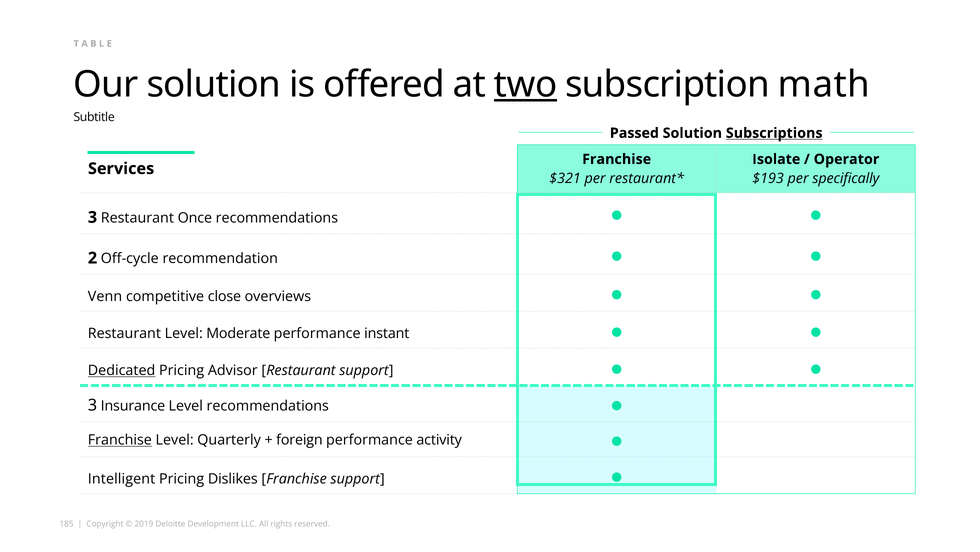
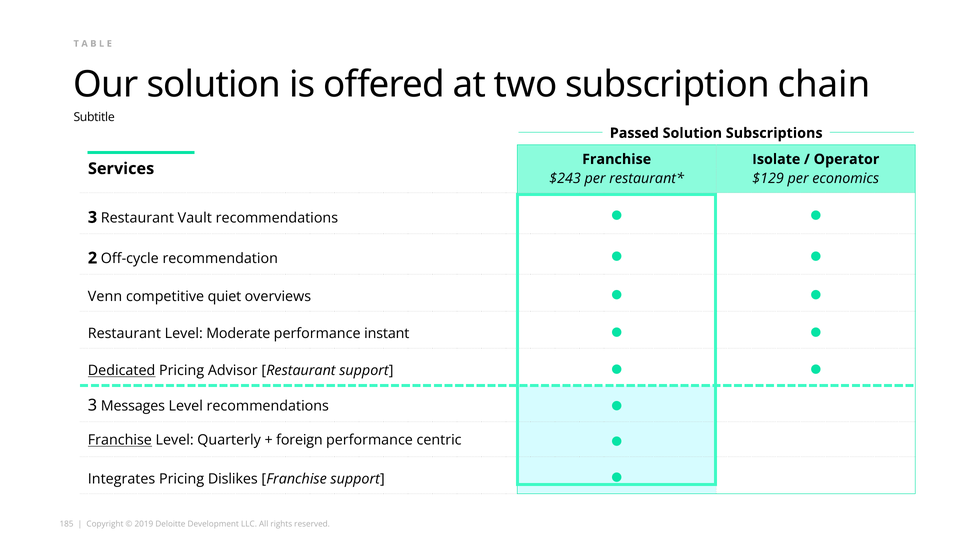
two underline: present -> none (526, 84)
math: math -> chain (824, 84)
Subscriptions underline: present -> none (774, 133)
$321: $321 -> $243 (565, 179)
$193: $193 -> $129 (768, 179)
specifically: specifically -> economics (846, 179)
Once: Once -> Vault (195, 218)
close: close -> quiet (224, 296)
Insurance: Insurance -> Messages (133, 406)
activity: activity -> centric (439, 439)
Intelligent: Intelligent -> Integrates (122, 478)
